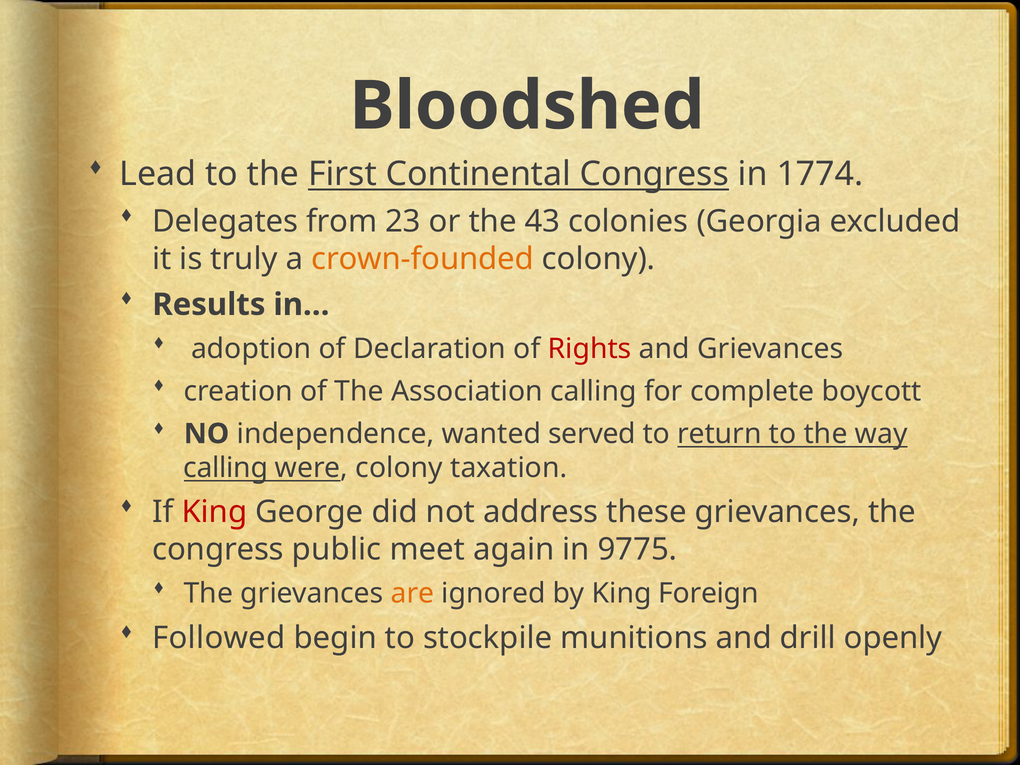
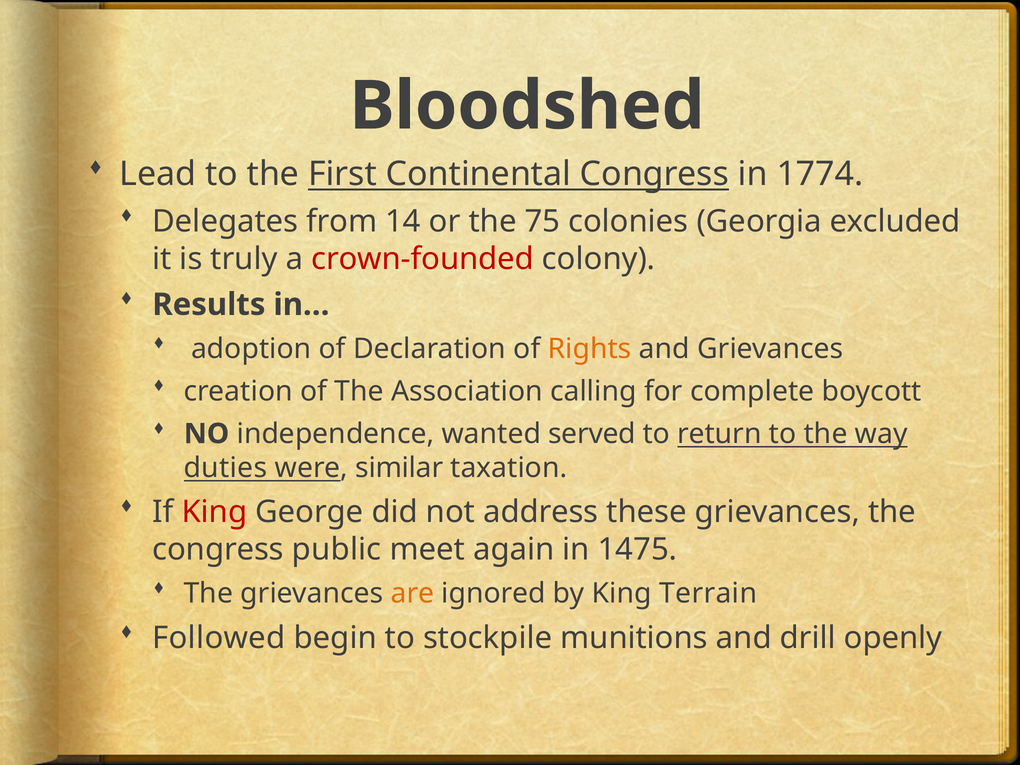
23: 23 -> 14 (403, 221)
43: 43 -> 75 (542, 221)
crown-founded colour: orange -> red (423, 259)
Rights colour: red -> orange (590, 349)
calling: calling -> duties (225, 468)
were colony: colony -> similar (399, 468)
9775: 9775 -> 1475 (637, 550)
Foreign: Foreign -> Terrain (708, 594)
